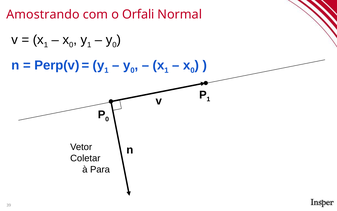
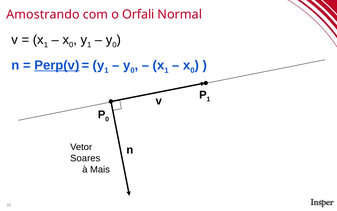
Perp(v underline: none -> present (57, 65)
Coletar: Coletar -> Soares (85, 158)
Para: Para -> Mais (100, 169)
